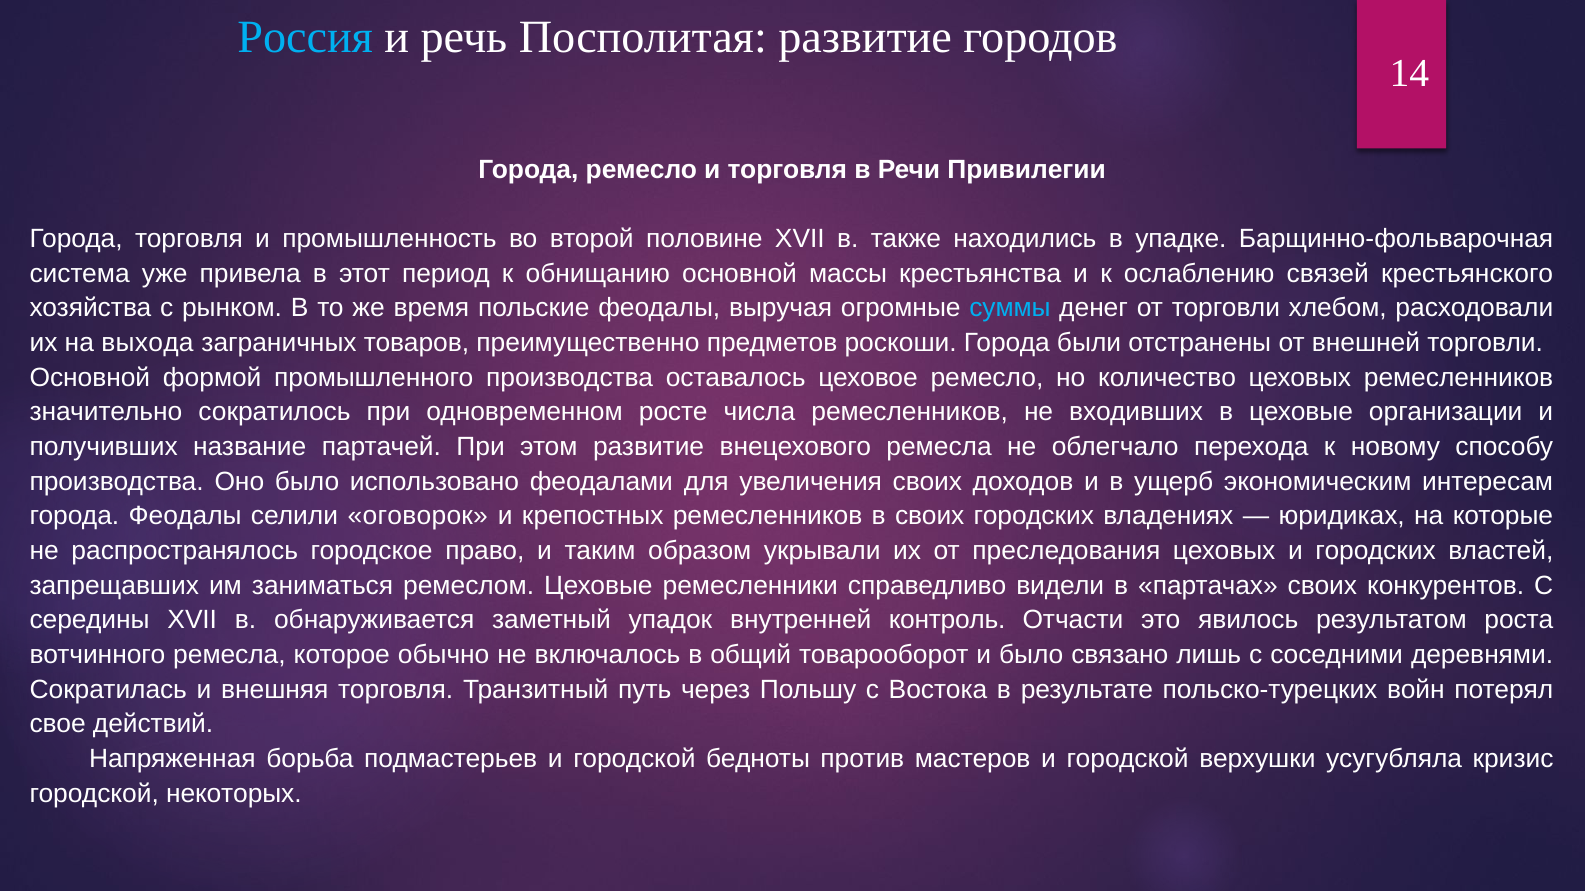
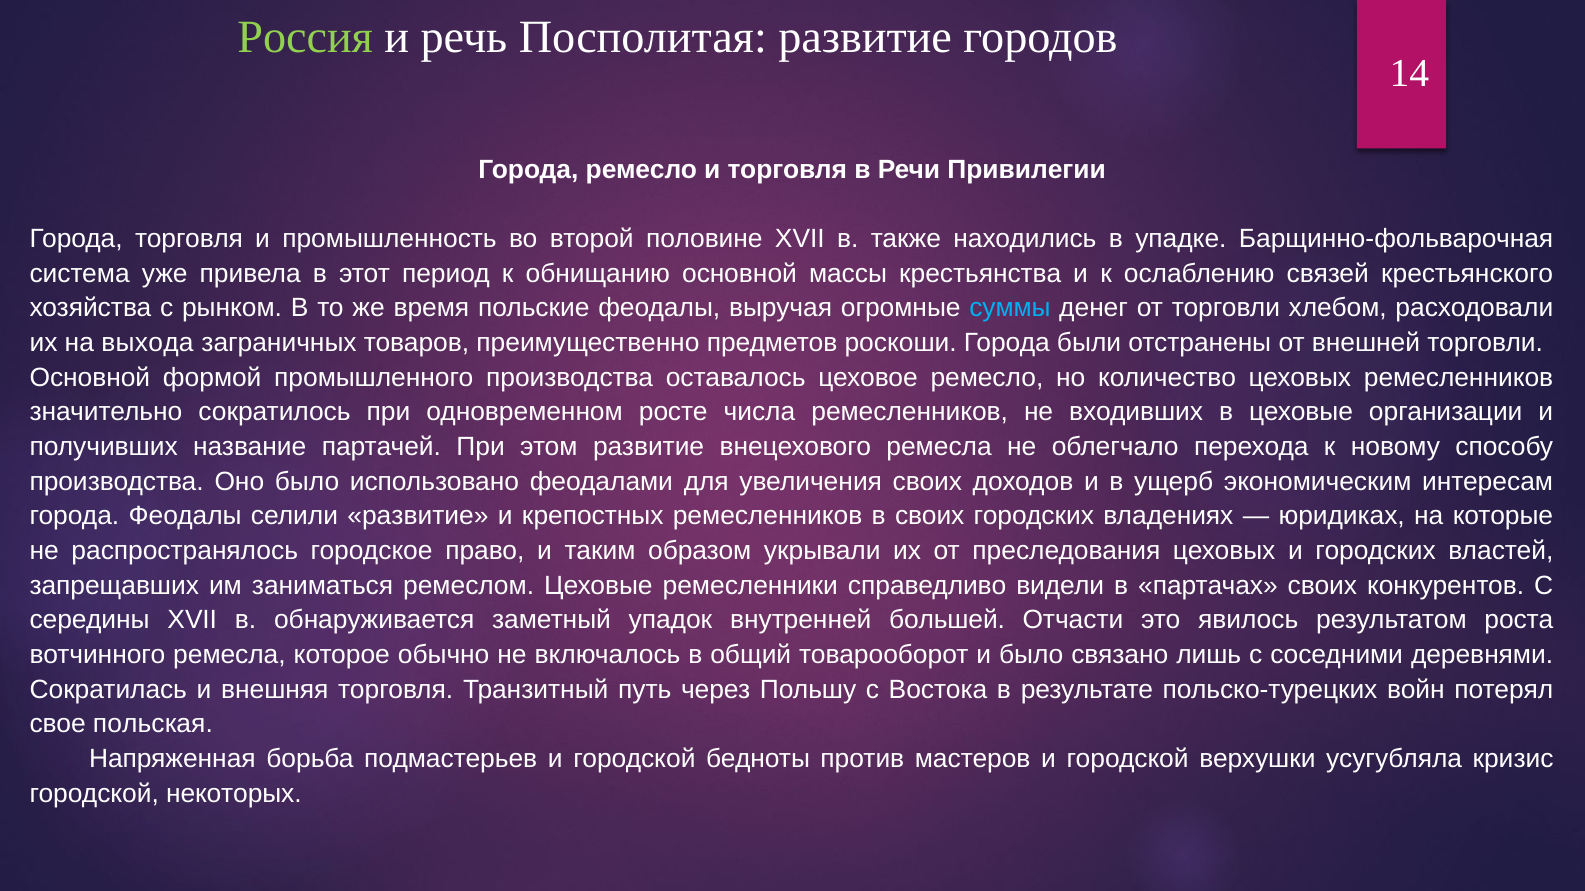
Россия colour: light blue -> light green (305, 37)
селили оговорок: оговорок -> развитие (418, 516)
контроль: контроль -> большей (947, 621)
действий: действий -> польская (153, 725)
